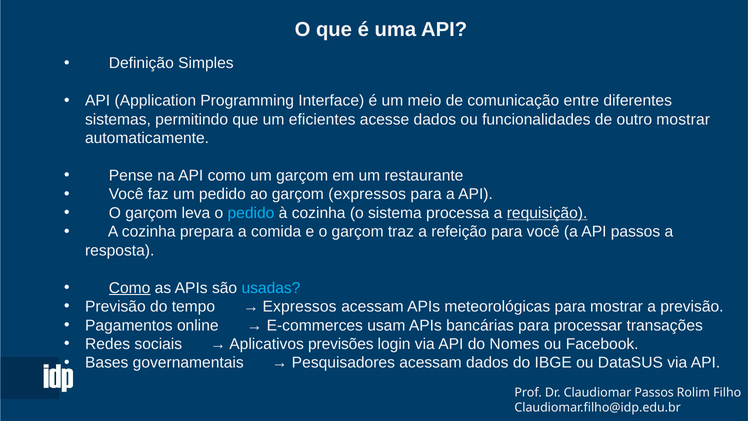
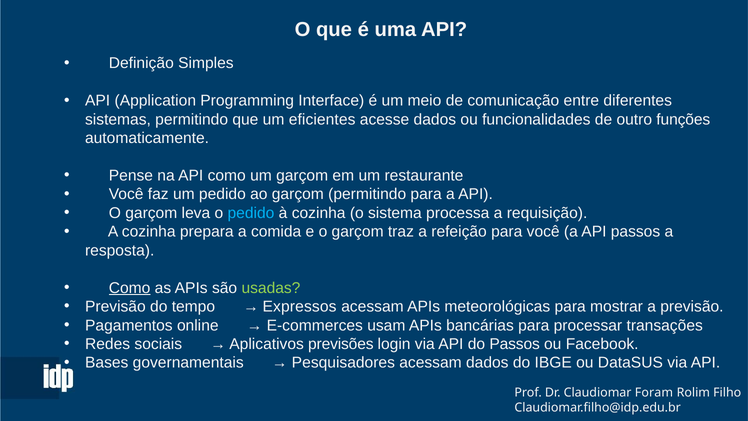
outro mostrar: mostrar -> funções (683, 119)
garçom expressos: expressos -> permitindo (367, 194)
requisição underline: present -> none (547, 213)
usadas colour: light blue -> light green (271, 288)
do Nomes: Nomes -> Passos (515, 344)
Claudiomar Passos: Passos -> Foram (654, 392)
